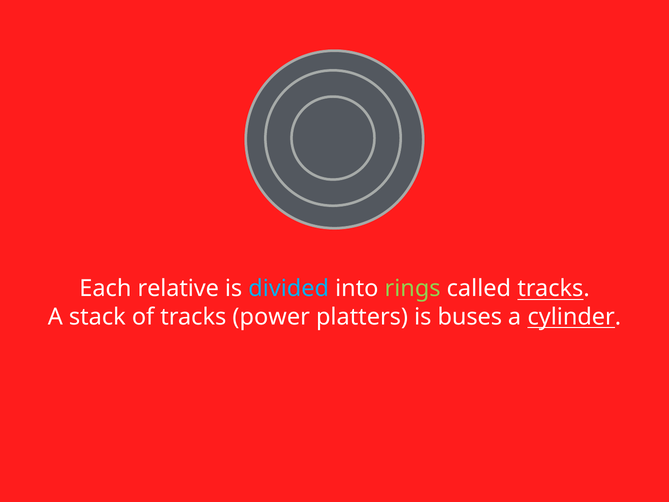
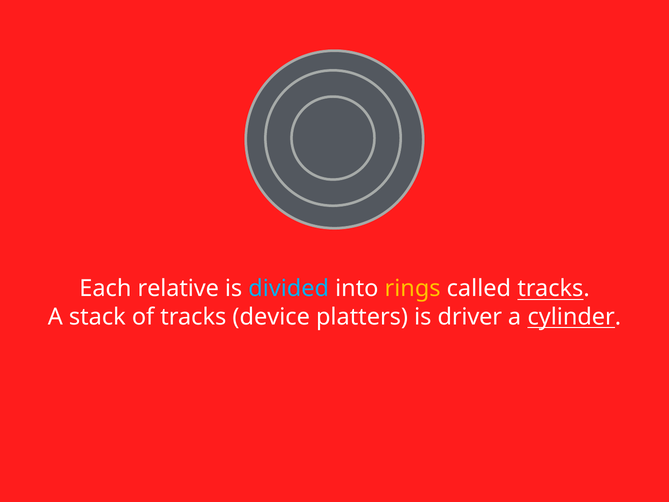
rings colour: light green -> yellow (413, 289)
power: power -> device (271, 317)
buses: buses -> driver (470, 317)
